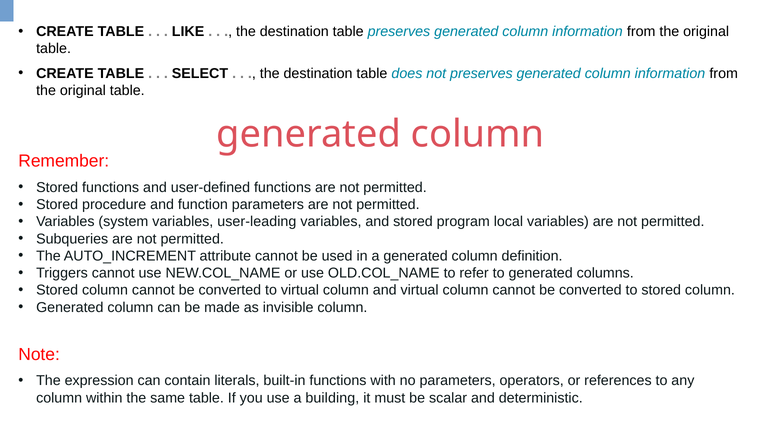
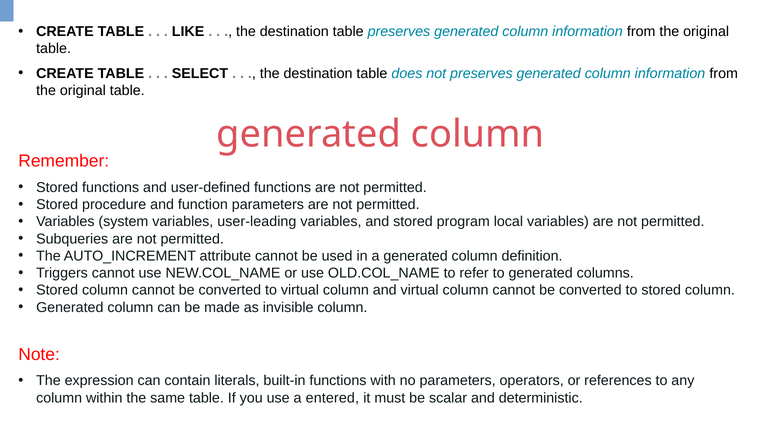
building: building -> entered (332, 398)
